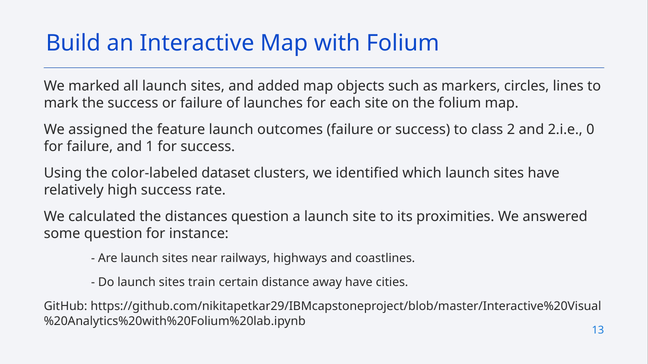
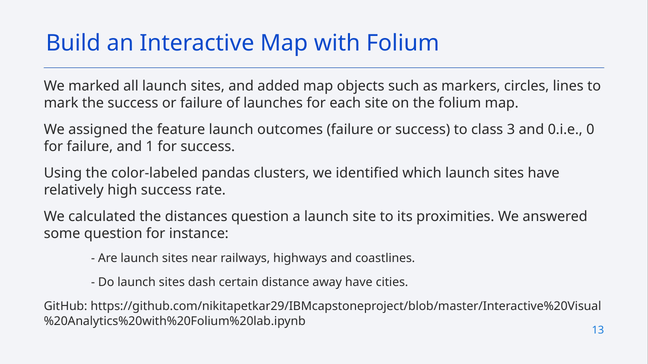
2: 2 -> 3 (511, 130)
2.i.e: 2.i.e -> 0.i.e (565, 130)
dataset: dataset -> pandas (226, 173)
train: train -> dash (202, 283)
